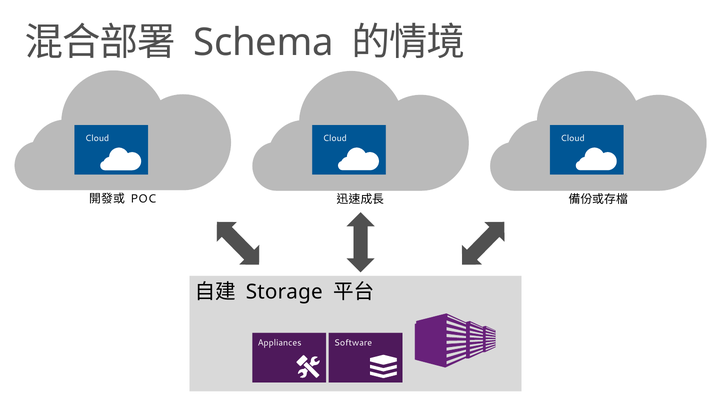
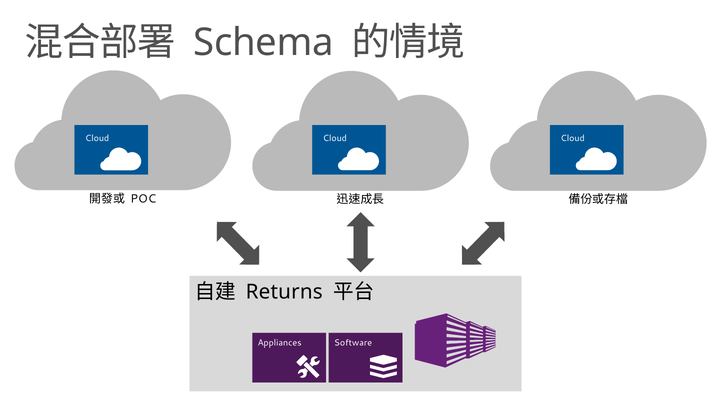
Storage: Storage -> Returns (284, 292)
